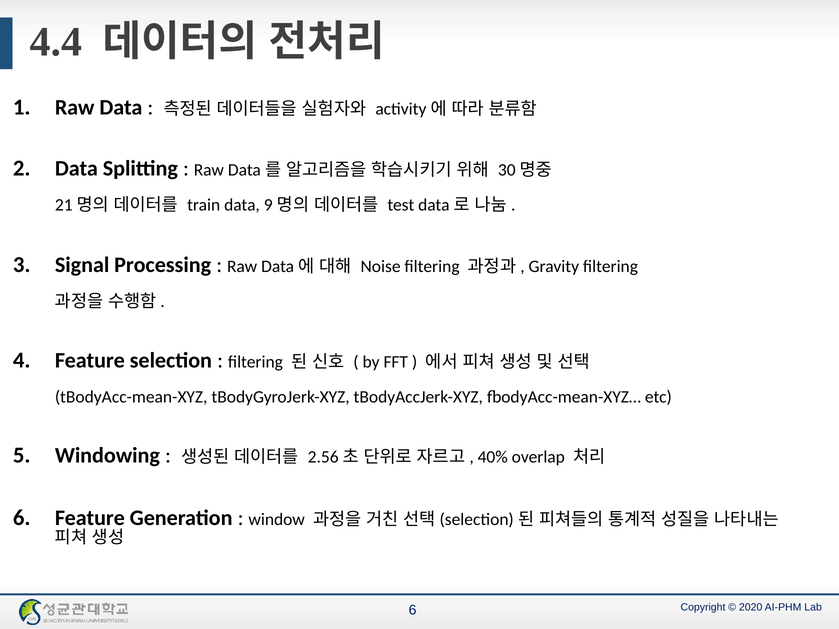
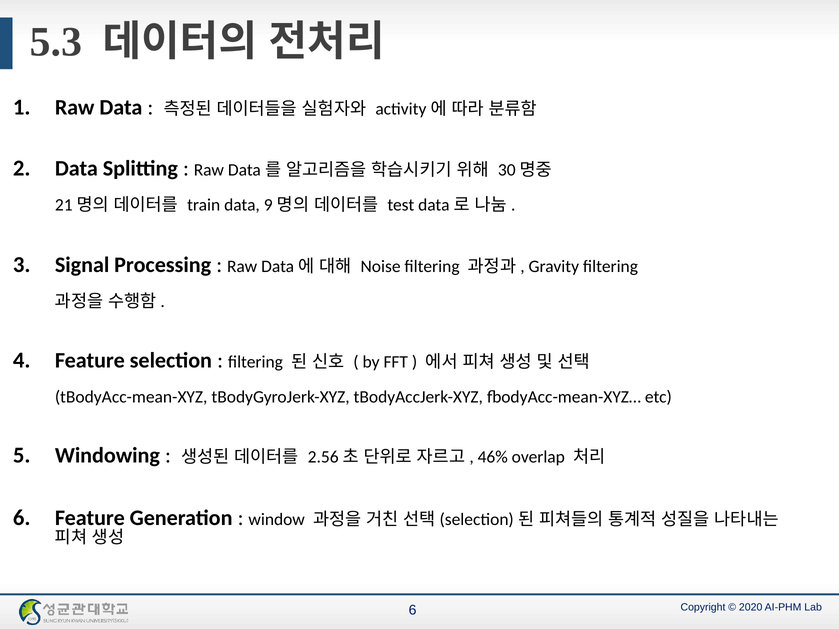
4.4: 4.4 -> 5.3 (56, 42)
40%: 40% -> 46% (493, 457)
